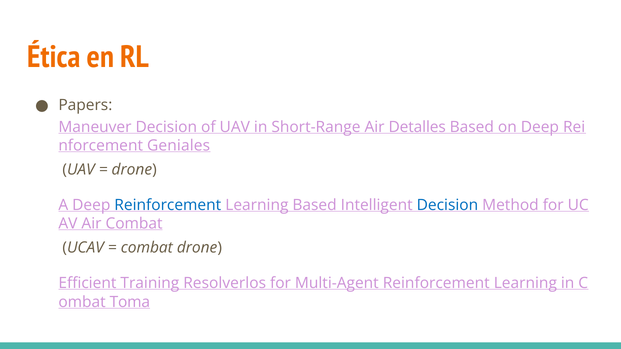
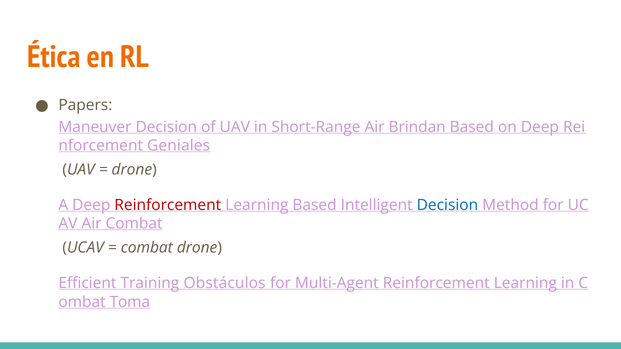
Detalles: Detalles -> Brindan (417, 127)
Reinforcement colour: blue -> red (168, 205)
Resolverlos: Resolverlos -> Obstáculos (225, 284)
